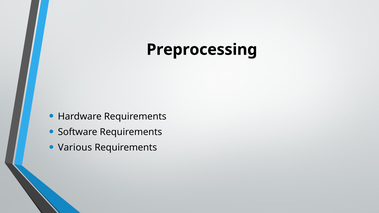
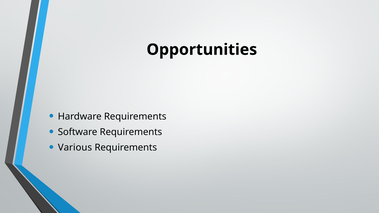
Preprocessing: Preprocessing -> Opportunities (202, 50)
